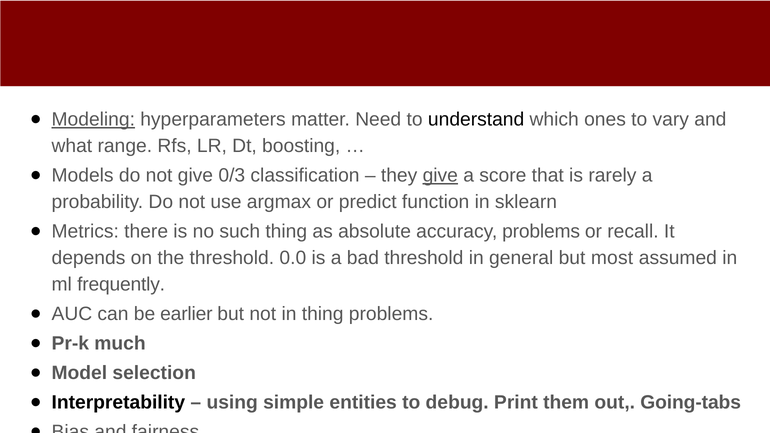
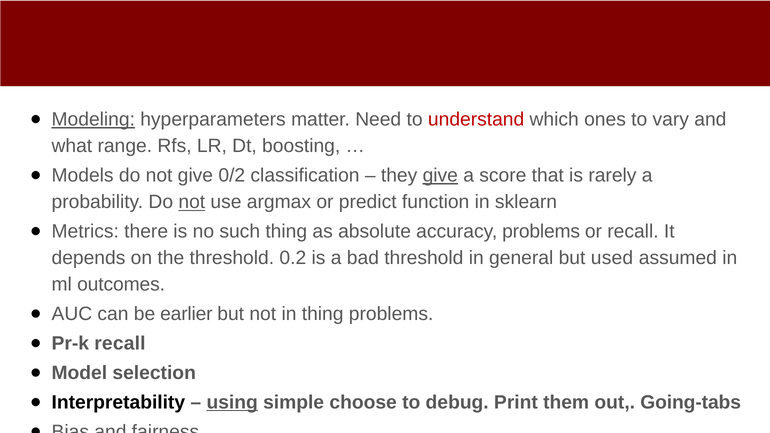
understand colour: black -> red (476, 120)
0/3: 0/3 -> 0/2 (232, 176)
not underline: none -> present (192, 202)
0.0: 0.0 -> 0.2 (293, 258)
most: most -> used (612, 258)
frequently: frequently -> outcomes (121, 285)
Pr-k much: much -> recall (120, 344)
using underline: none -> present (232, 402)
entities: entities -> choose (363, 402)
